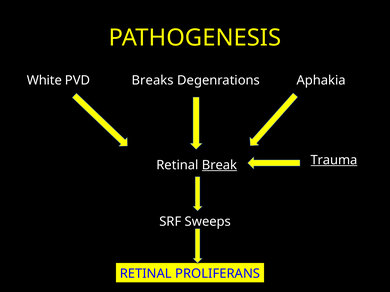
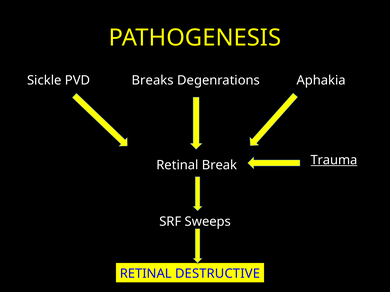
White: White -> Sickle (44, 81)
Break underline: present -> none (220, 165)
PROLIFERANS: PROLIFERANS -> DESTRUCTIVE (218, 274)
